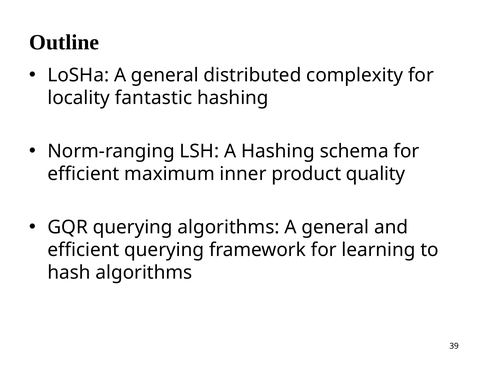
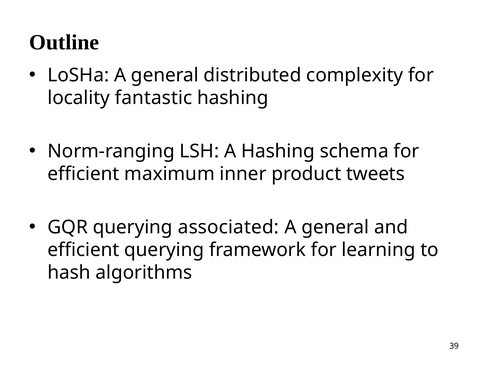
quality: quality -> tweets (375, 174)
querying algorithms: algorithms -> associated (228, 227)
